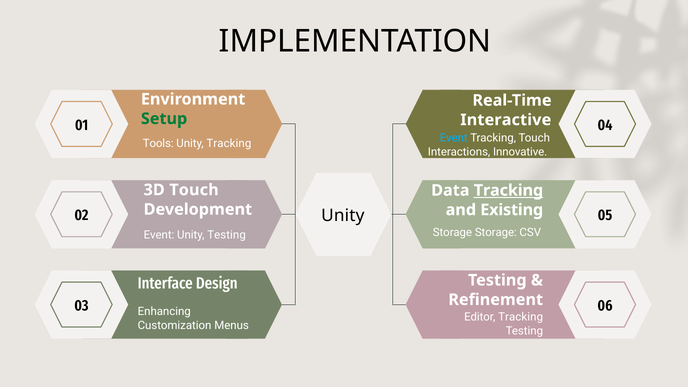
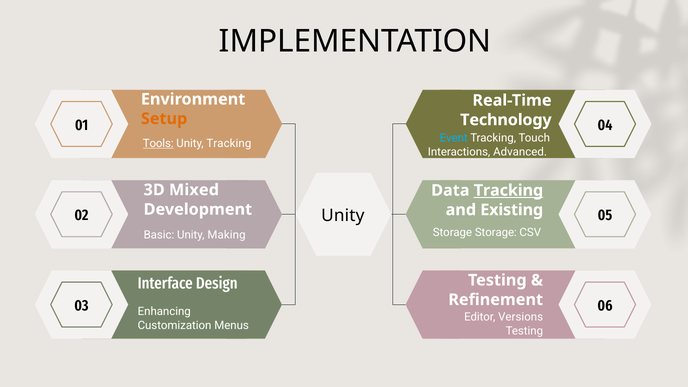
Setup colour: green -> orange (164, 119)
Interactive: Interactive -> Technology (506, 120)
Tools underline: none -> present (158, 143)
Innovative: Innovative -> Advanced (520, 152)
3D Touch: Touch -> Mixed (194, 190)
Event: Event -> Basic (159, 235)
Unity Testing: Testing -> Making (227, 235)
Editor Tracking: Tracking -> Versions (521, 317)
